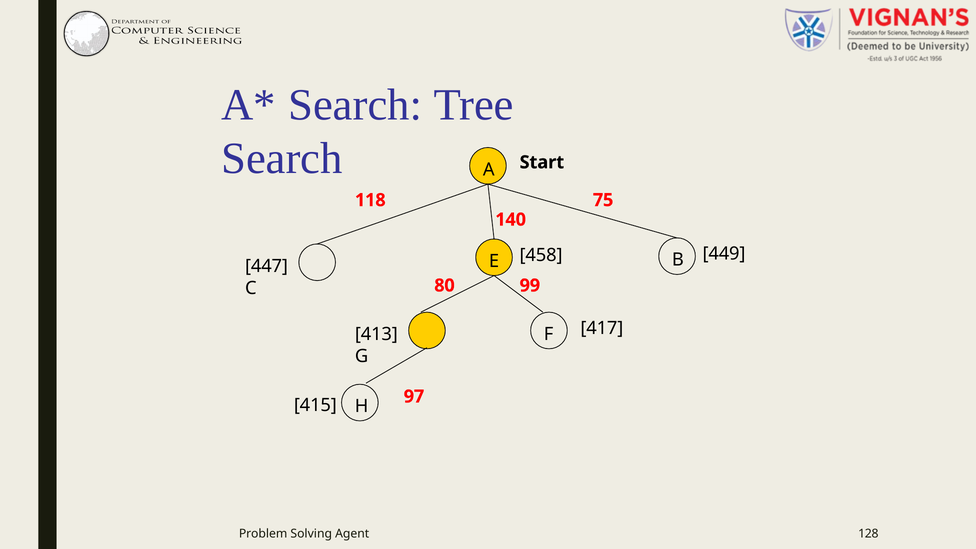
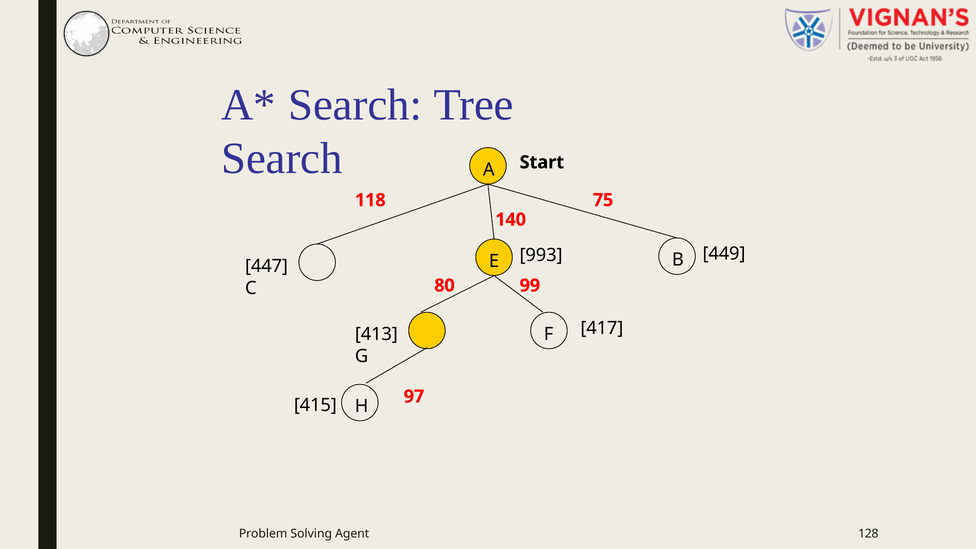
458: 458 -> 993 (541, 255)
